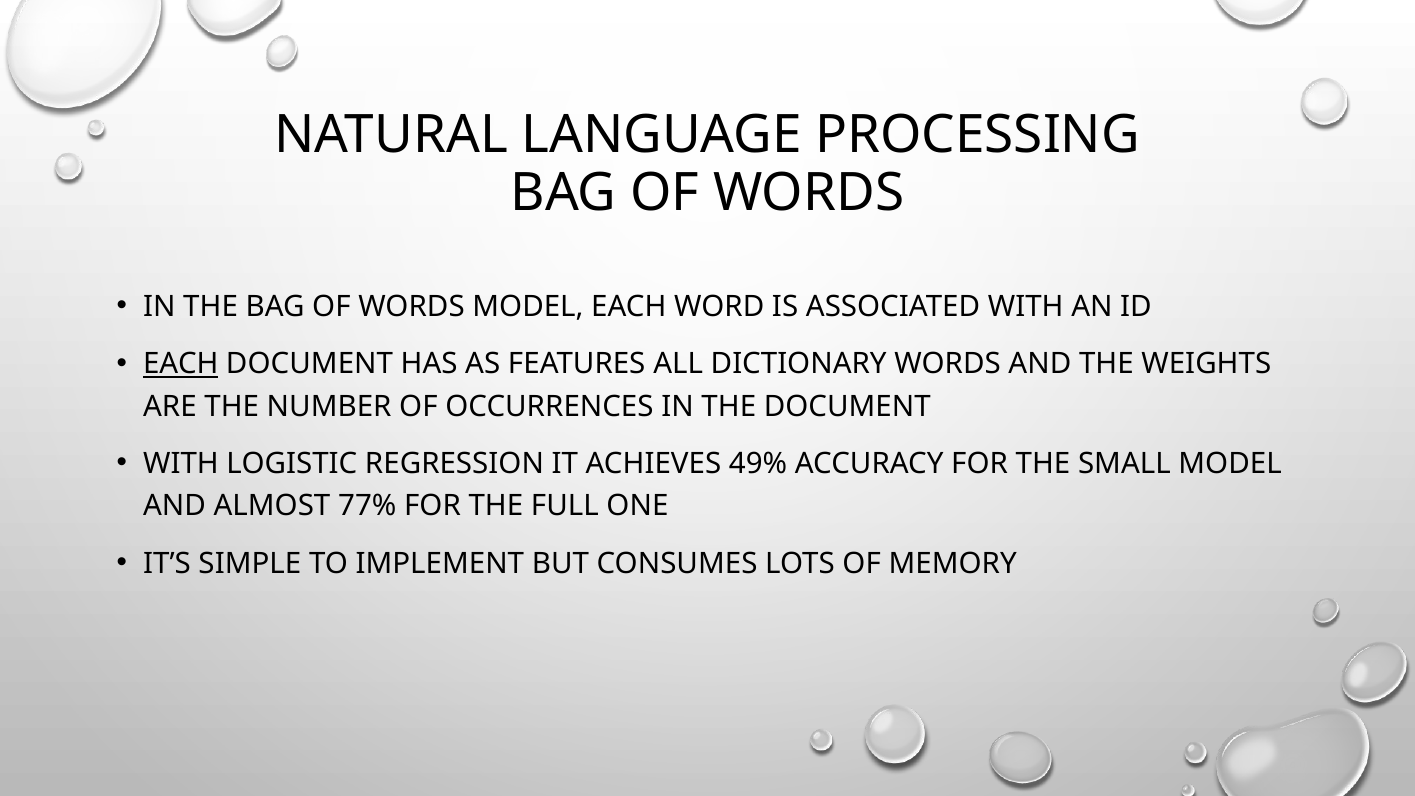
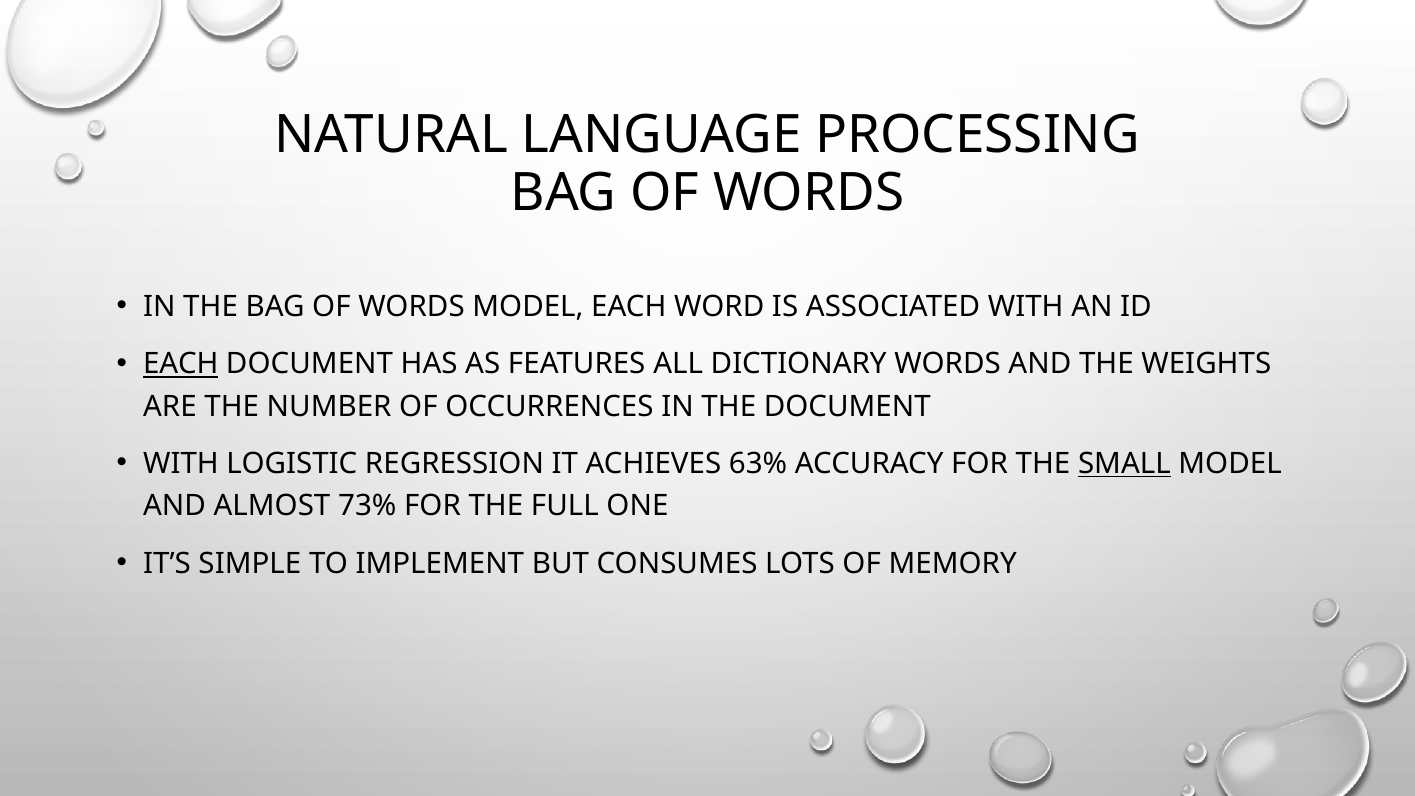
49%: 49% -> 63% (758, 464)
SMALL underline: none -> present (1124, 464)
77%: 77% -> 73% (367, 506)
